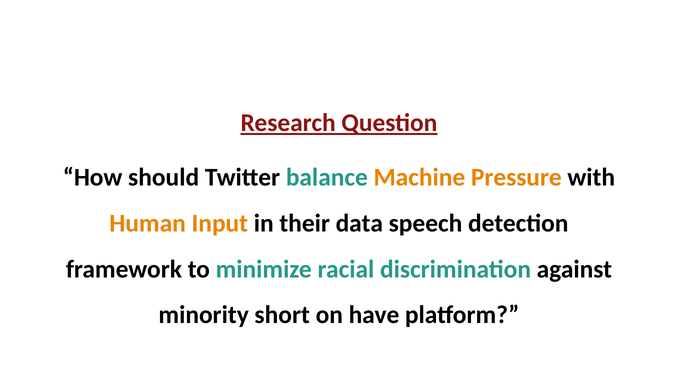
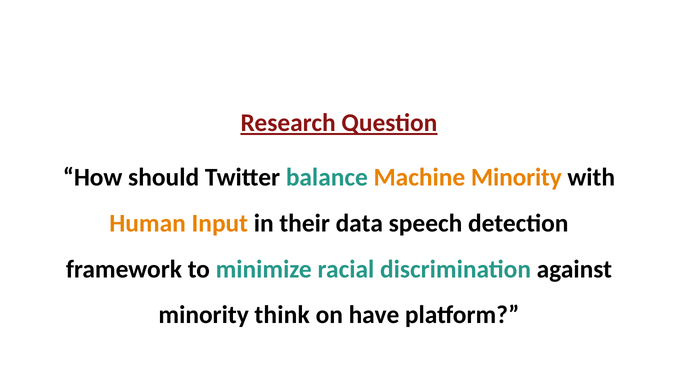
Machine Pressure: Pressure -> Minority (516, 177)
short: short -> think (282, 315)
